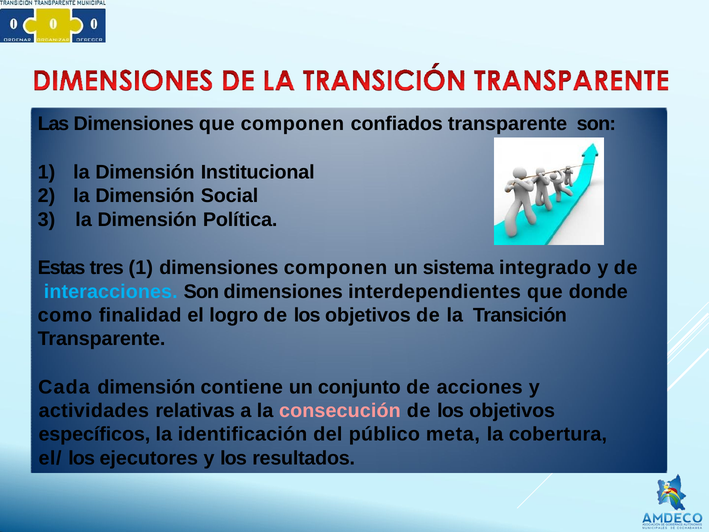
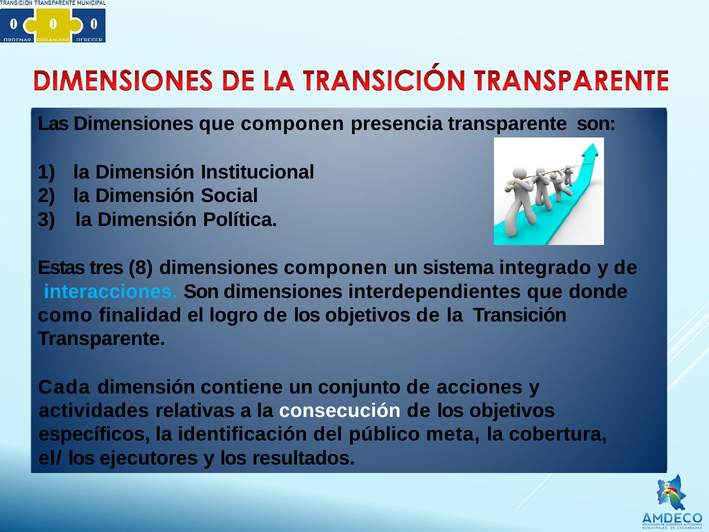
confiados: confiados -> presencia (397, 124)
tres 1: 1 -> 8 (141, 268)
consecución colour: pink -> white (340, 411)
